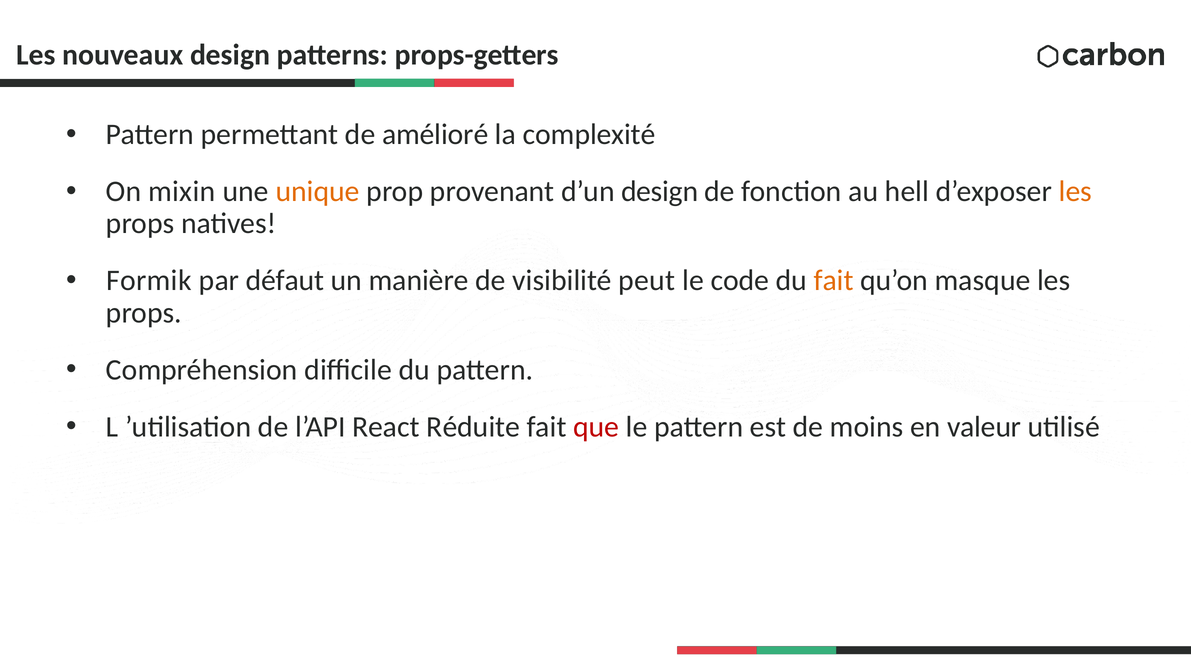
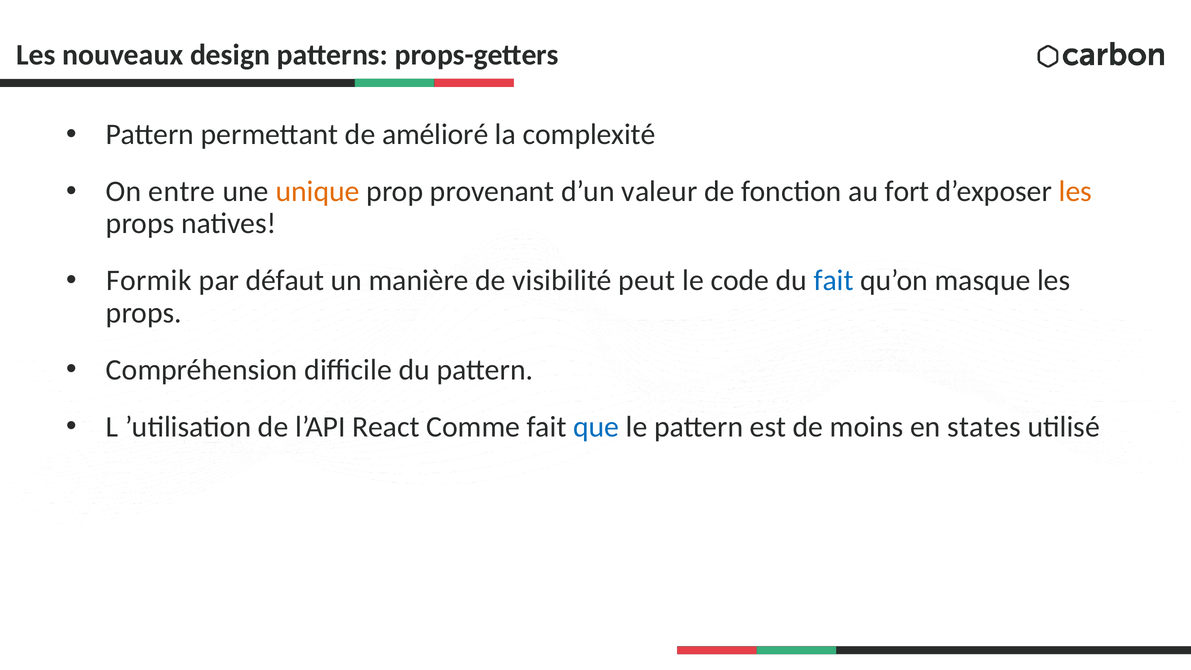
mixin: mixin -> entre (182, 192)
d’un design: design -> valeur (659, 192)
hell: hell -> fort (907, 192)
fait colour: orange -> blue (834, 281)
Réduite: Réduite -> Comme (473, 427)
que colour: red -> blue (596, 427)
valeur: valeur -> states (984, 427)
